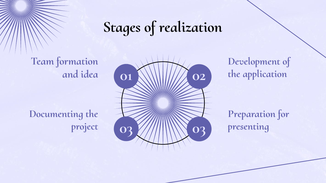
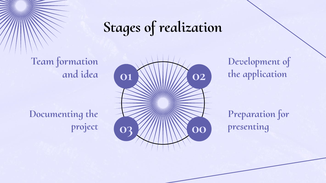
03 03: 03 -> 00 (199, 128)
